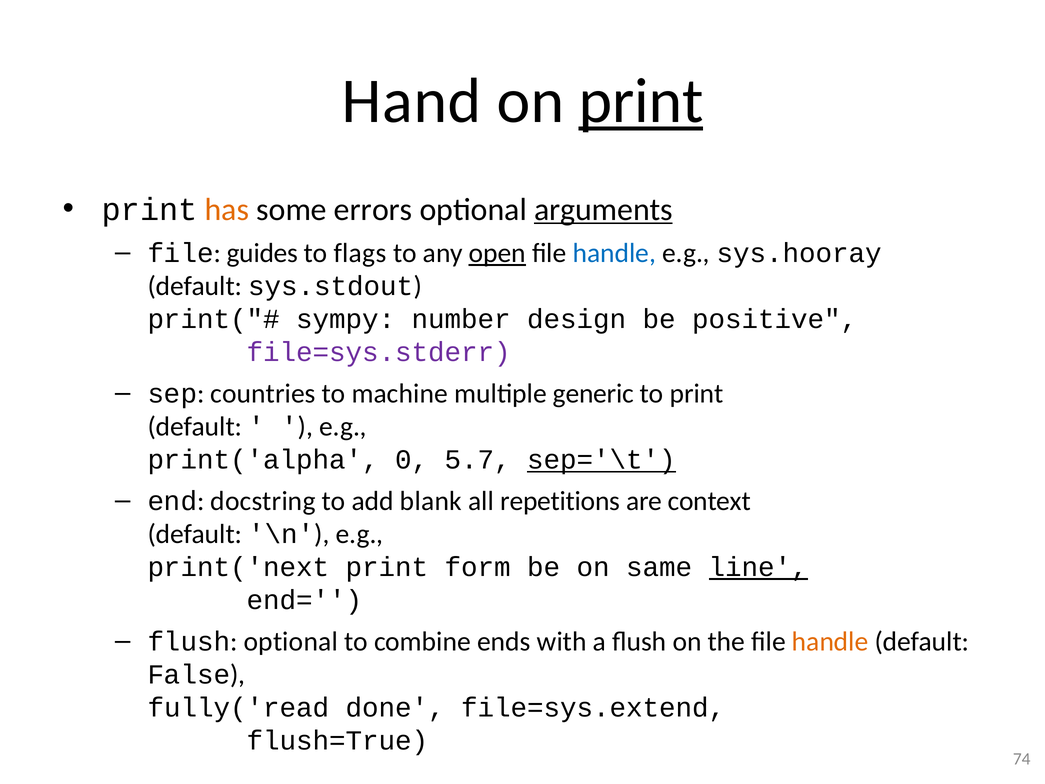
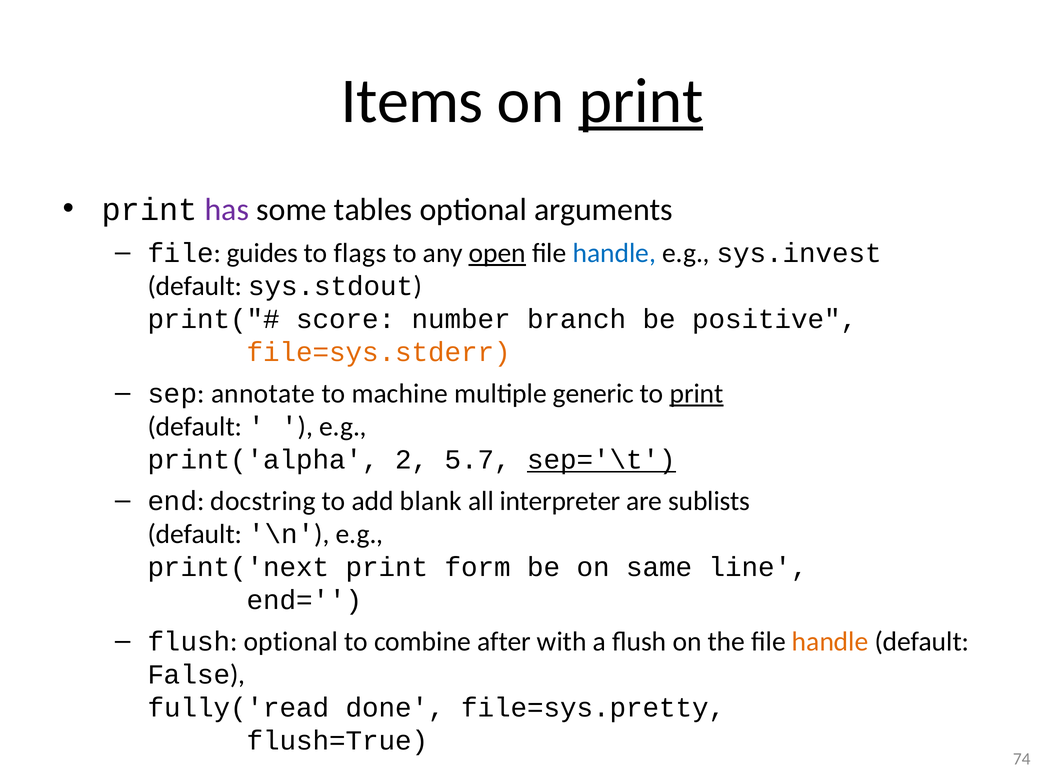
Hand: Hand -> Items (412, 101)
has colour: orange -> purple (227, 209)
errors: errors -> tables (373, 209)
arguments underline: present -> none (603, 209)
sys.hooray: sys.hooray -> sys.invest (799, 253)
sympy: sympy -> score (346, 319)
design: design -> branch (577, 319)
file=sys.stderr colour: purple -> orange (379, 352)
countries: countries -> annotate (263, 393)
print underline: none -> present (697, 393)
0: 0 -> 2 (412, 460)
repetitions: repetitions -> interpreter (560, 501)
context: context -> sublists (709, 501)
line underline: present -> none (758, 567)
ends: ends -> after (504, 641)
file=sys.extend: file=sys.extend -> file=sys.pretty (593, 707)
